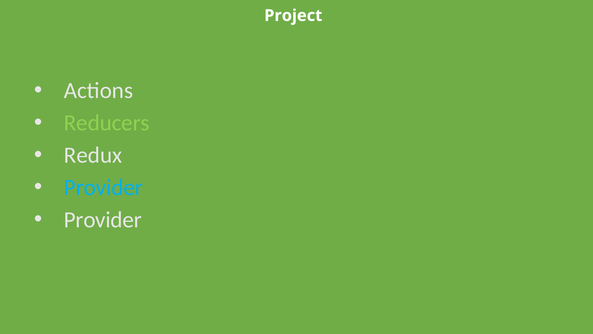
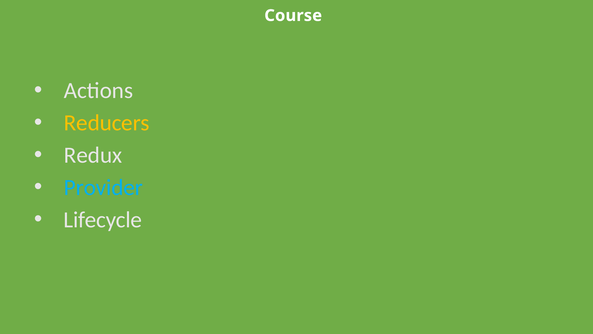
Project: Project -> Course (293, 16)
Reducers colour: light green -> yellow (107, 123)
Provider: Provider -> Lifecycle (103, 220)
